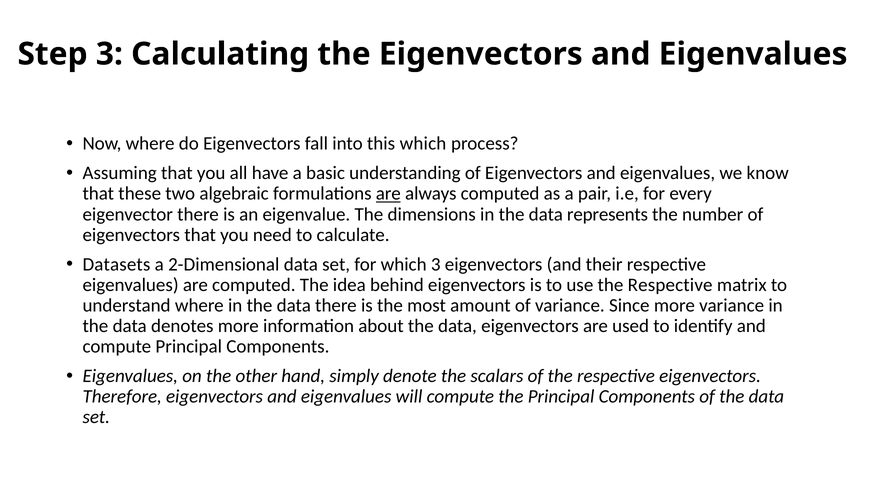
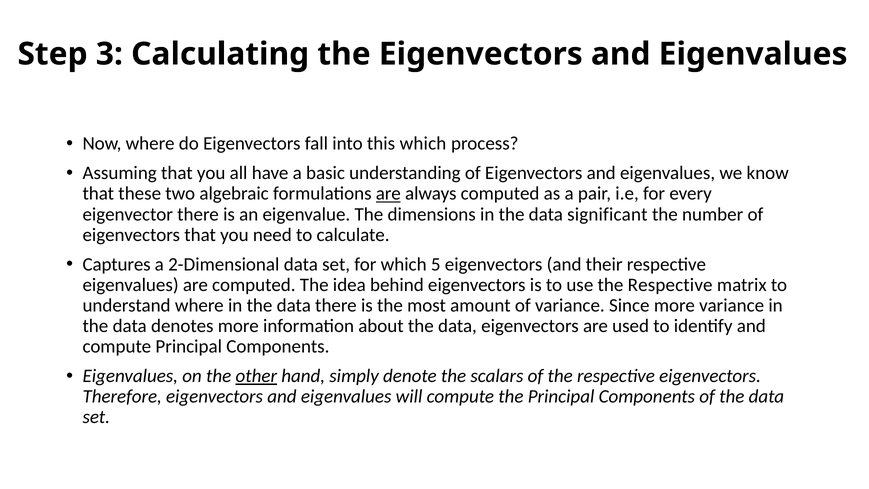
represents: represents -> significant (607, 214)
Datasets: Datasets -> Captures (117, 264)
which 3: 3 -> 5 (436, 264)
other underline: none -> present (256, 376)
